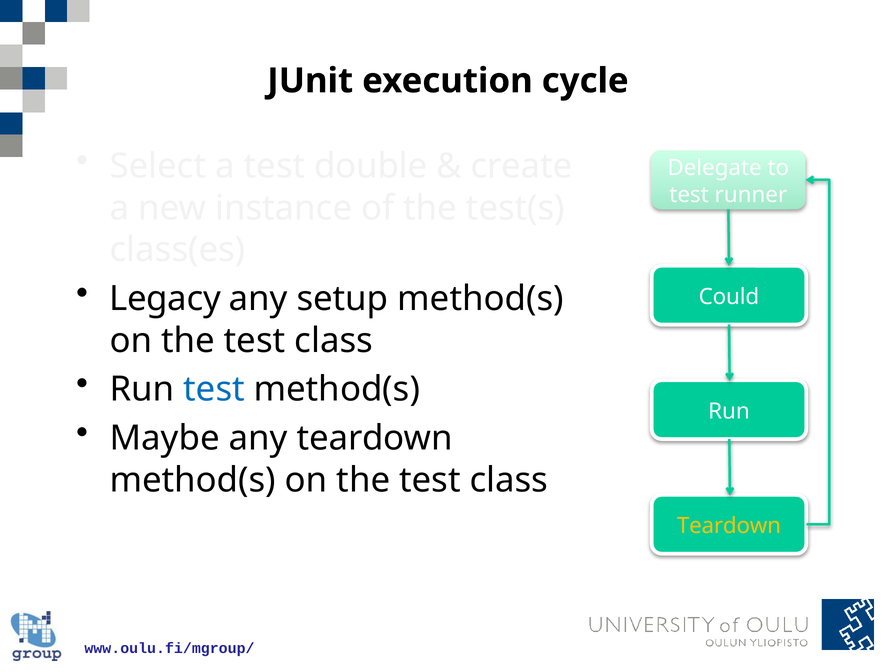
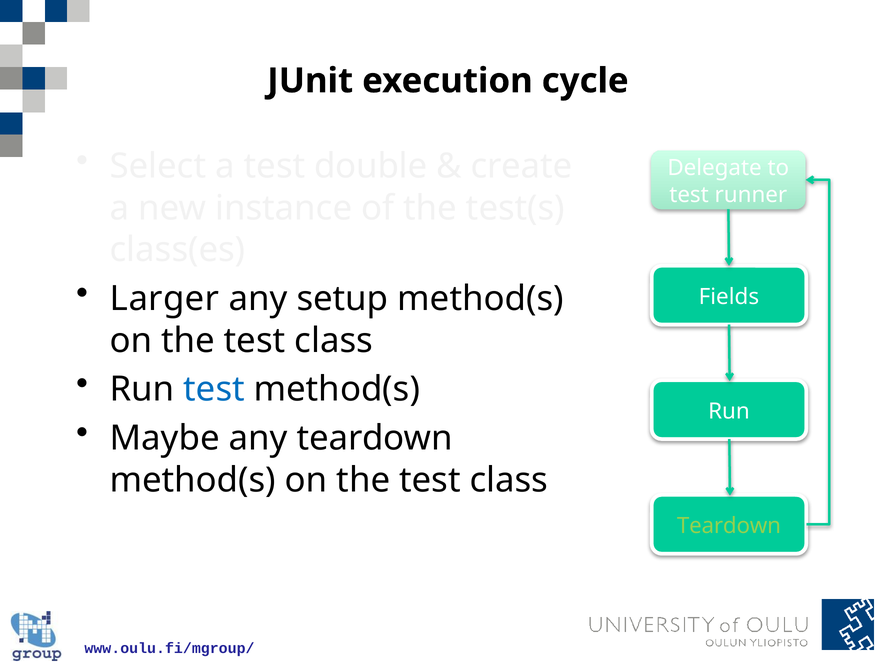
Legacy: Legacy -> Larger (165, 299)
Could: Could -> Fields (729, 297)
Teardown colour: yellow -> light green (729, 526)
